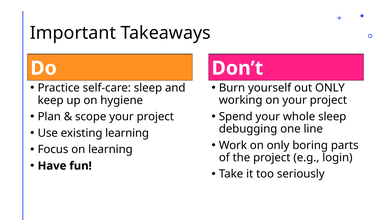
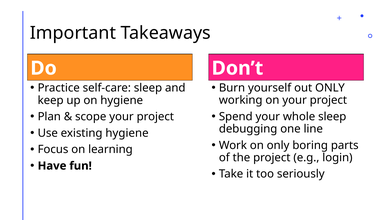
existing learning: learning -> hygiene (127, 133)
